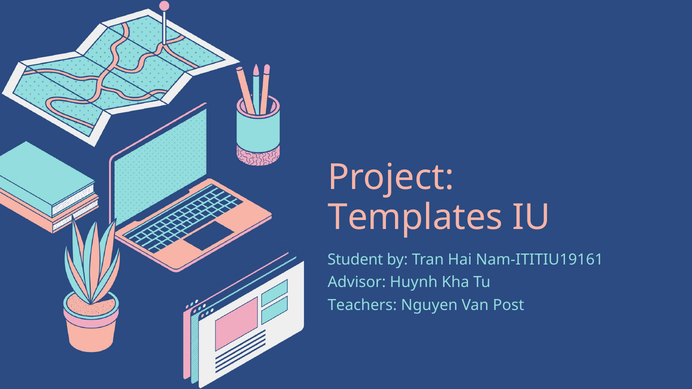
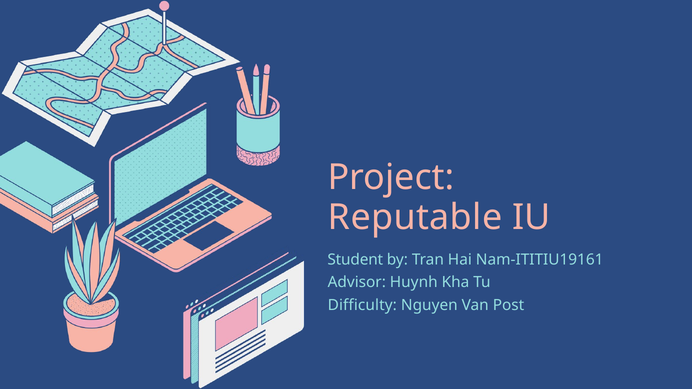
Templates: Templates -> Reputable (415, 218)
Teachers: Teachers -> Difficulty (362, 305)
